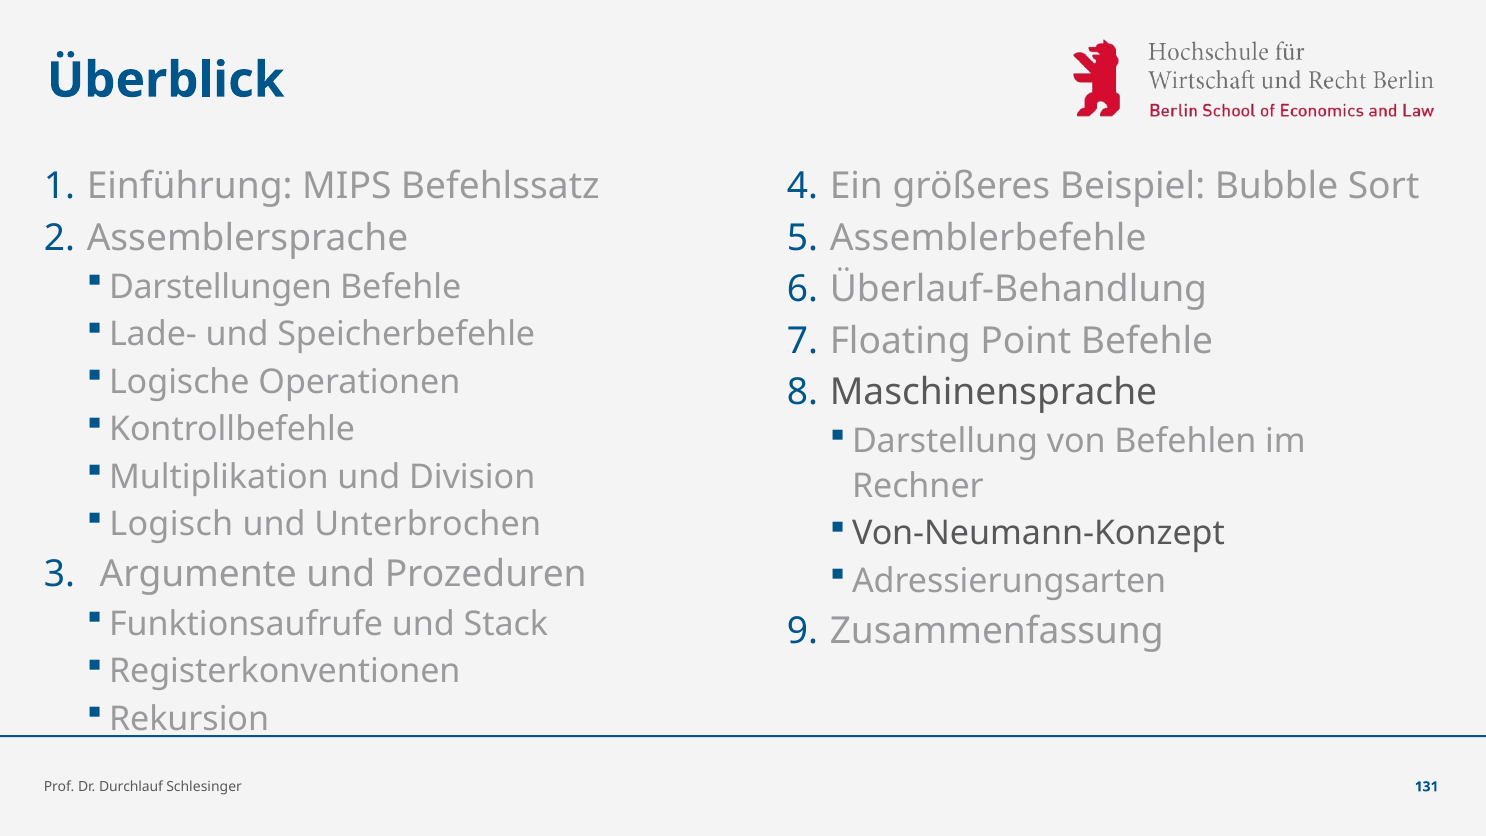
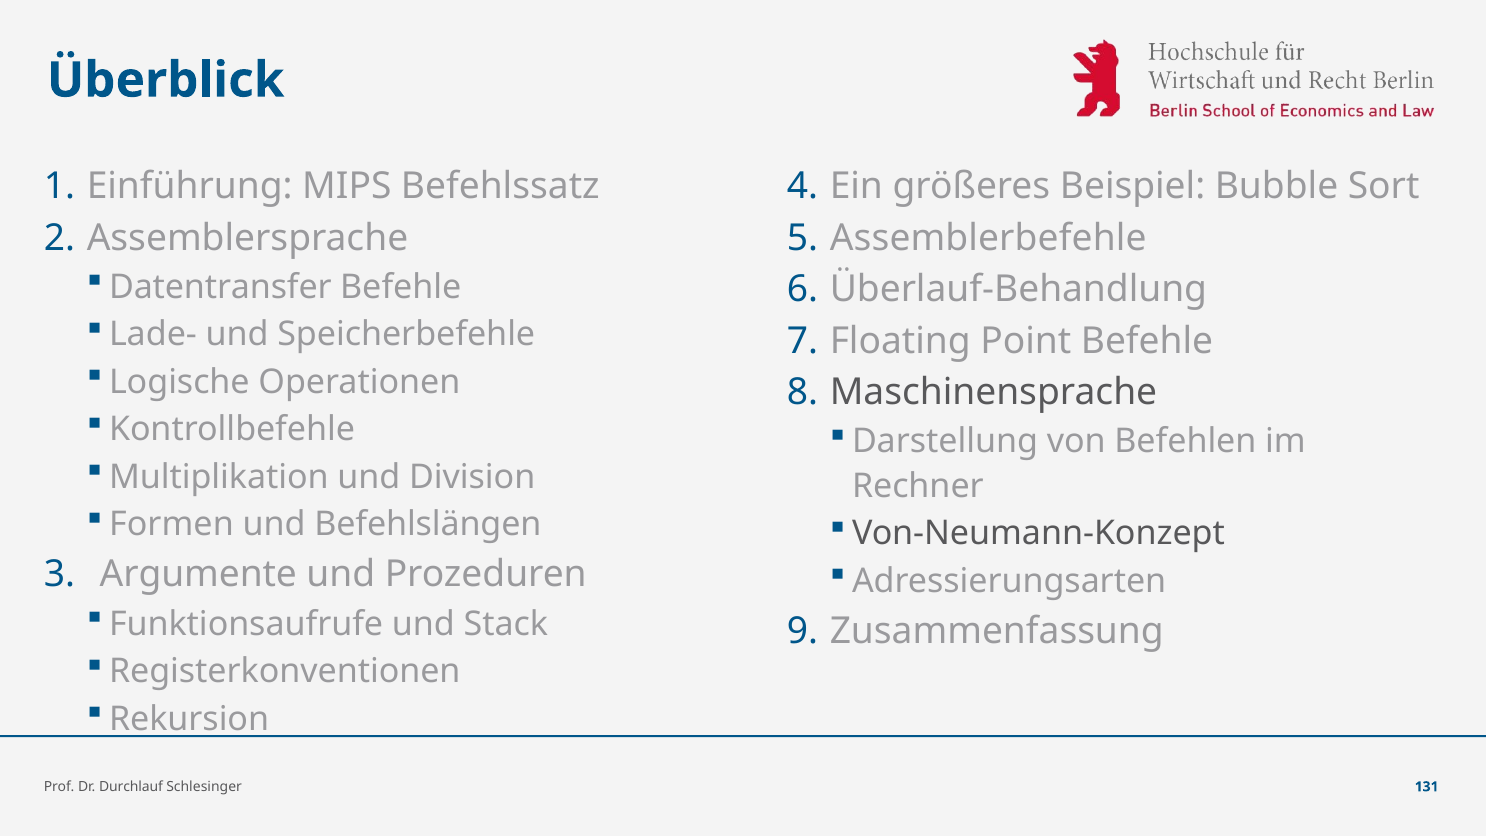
Darstellungen: Darstellungen -> Datentransfer (220, 287)
Logisch: Logisch -> Formen (171, 525)
Unterbrochen: Unterbrochen -> Befehlslängen (428, 525)
